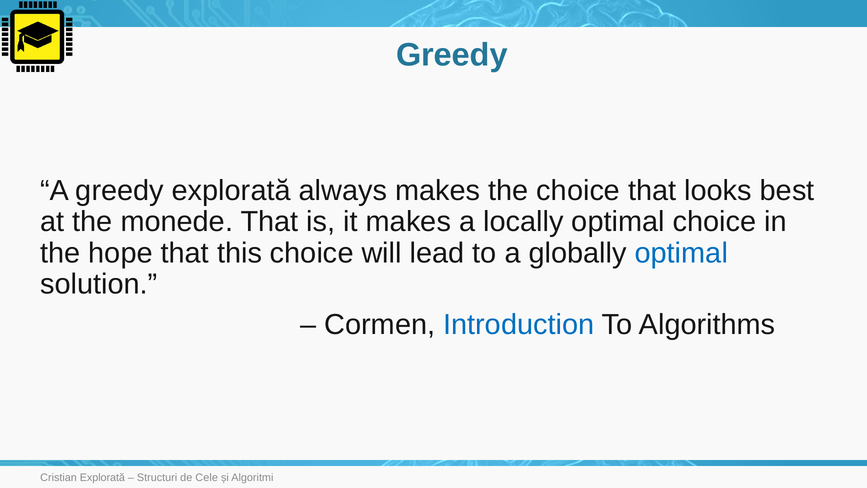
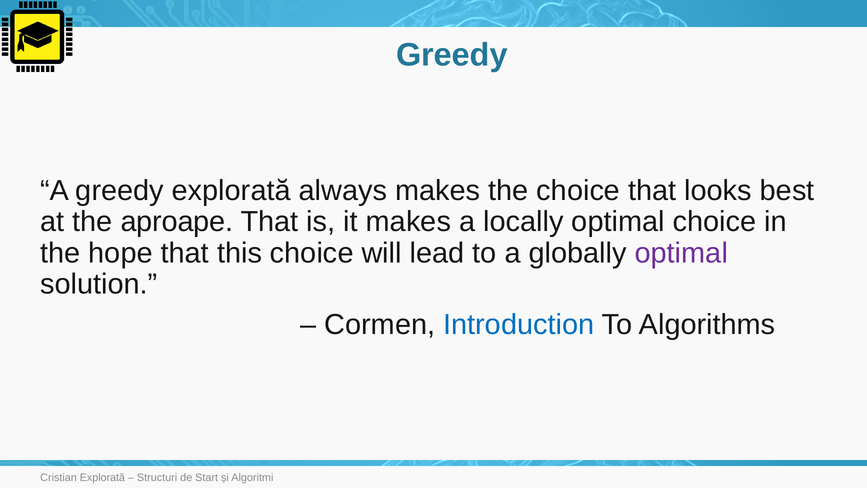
monede: monede -> aproape (177, 222)
optimal colour: blue -> purple (681, 253)
Cele: Cele -> Start (207, 477)
